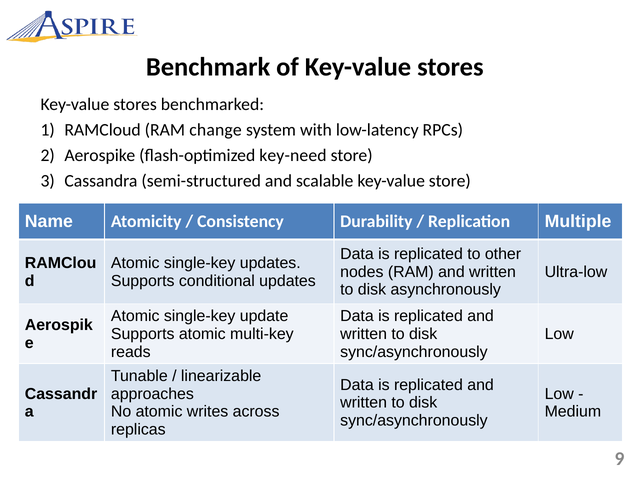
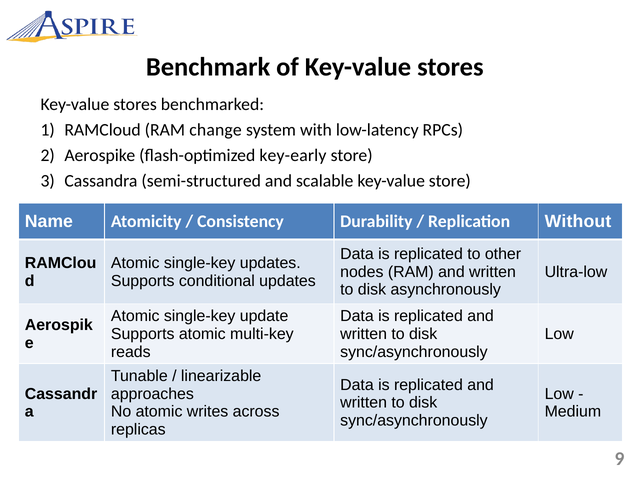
key-need: key-need -> key-early (293, 155)
Multiple: Multiple -> Without (578, 222)
